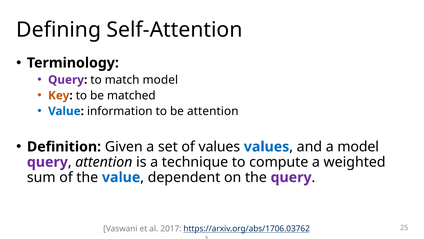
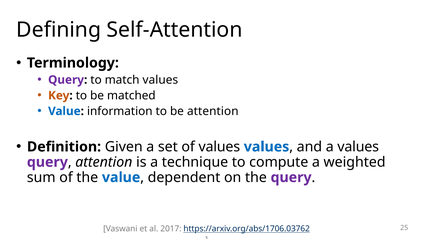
match model: model -> values (160, 80)
a model: model -> values (358, 146)
